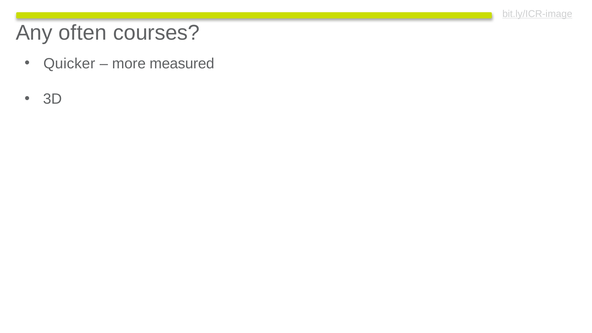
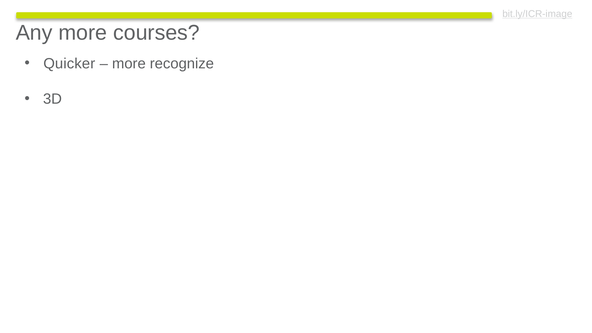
Any often: often -> more (83, 33)
measured: measured -> recognize (182, 63)
